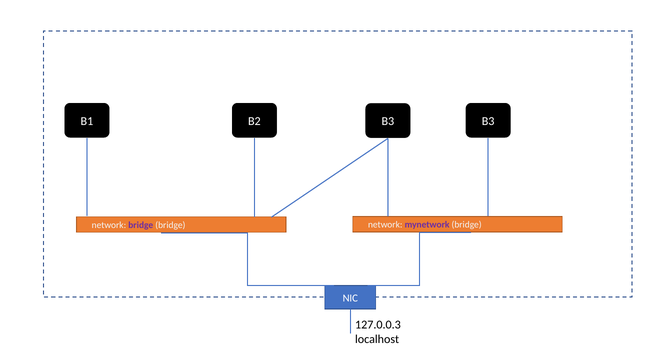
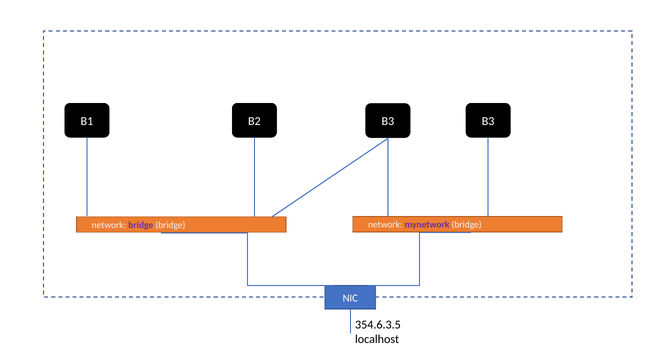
127.0.0.3: 127.0.0.3 -> 354.6.3.5 (378, 324)
